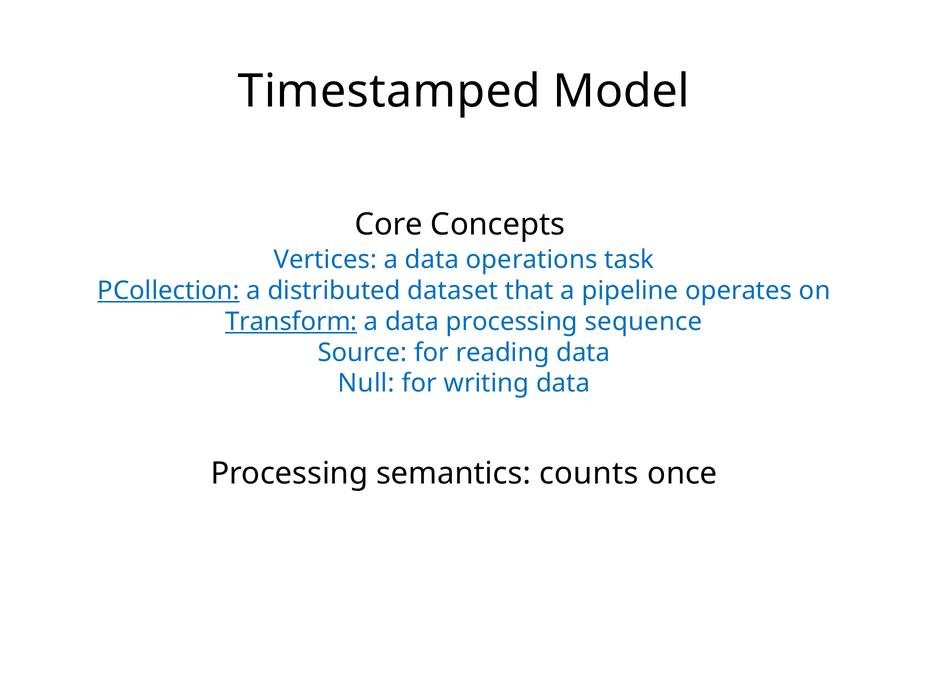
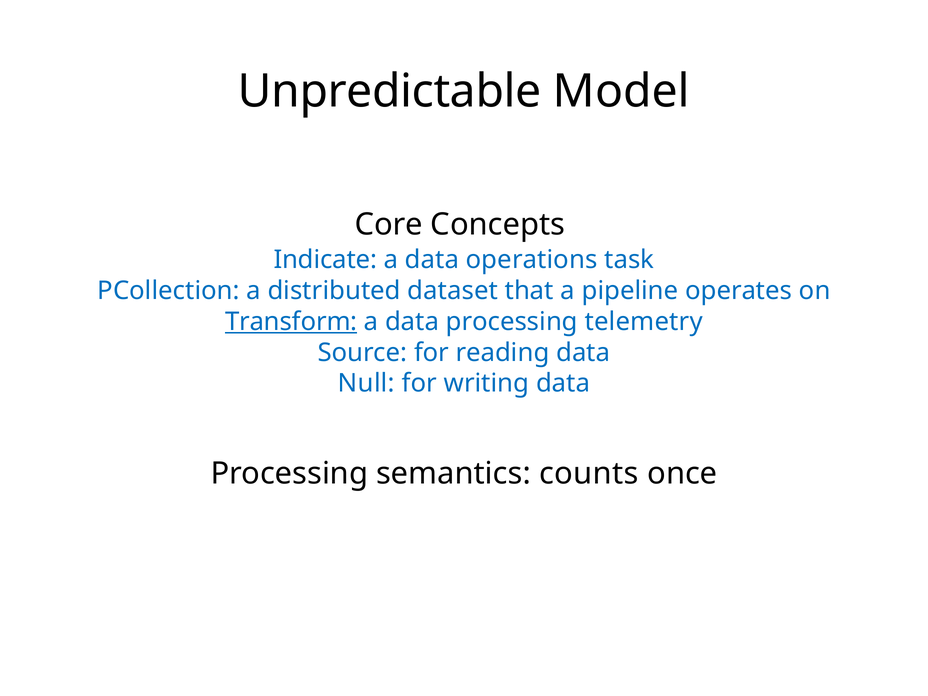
Timestamped: Timestamped -> Unpredictable (390, 91)
Vertices: Vertices -> Indicate (325, 260)
PCollection underline: present -> none (169, 291)
sequence: sequence -> telemetry (644, 322)
